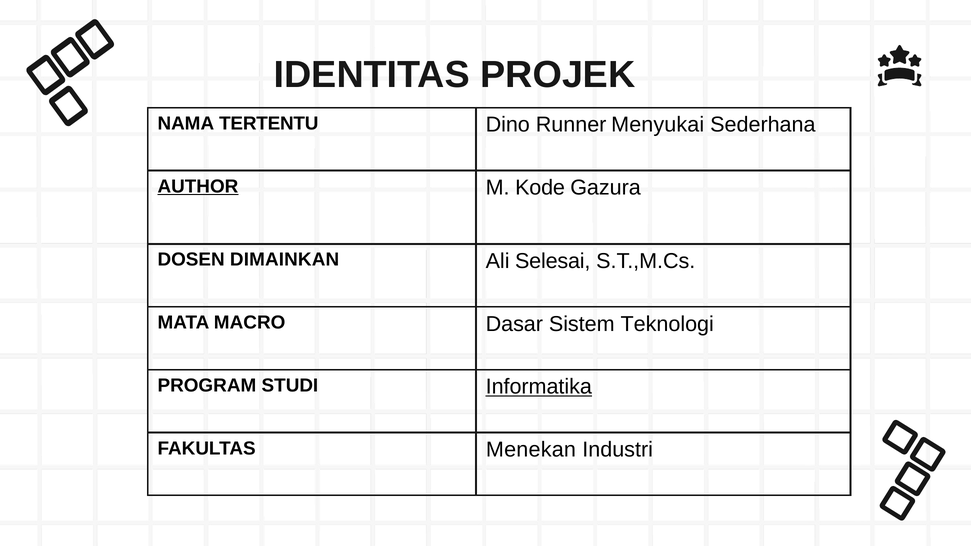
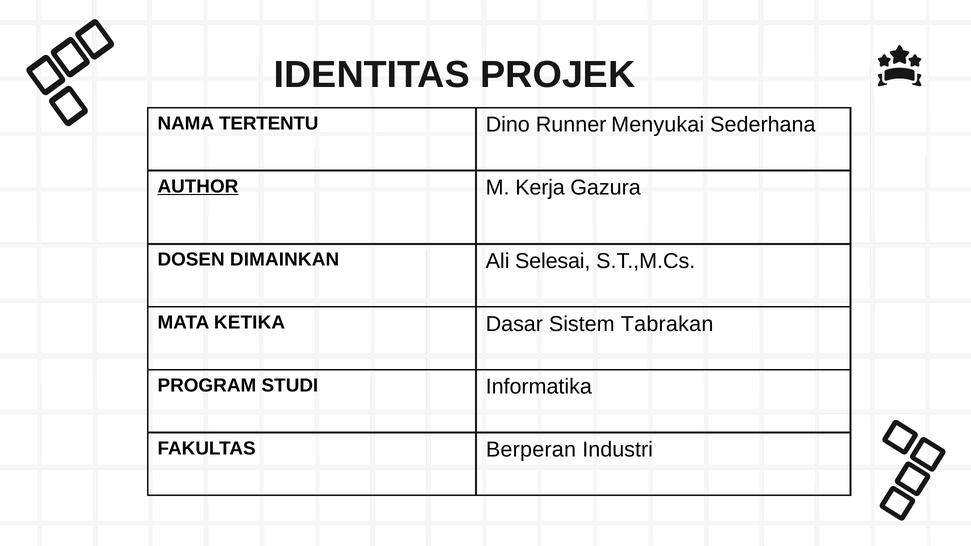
Kode: Kode -> Kerja (540, 188)
MACRO: MACRO -> KETIKA (250, 323)
Teknologi: Teknologi -> Tabrakan (667, 324)
Informatika underline: present -> none (539, 387)
Menekan: Menekan -> Berperan (531, 450)
